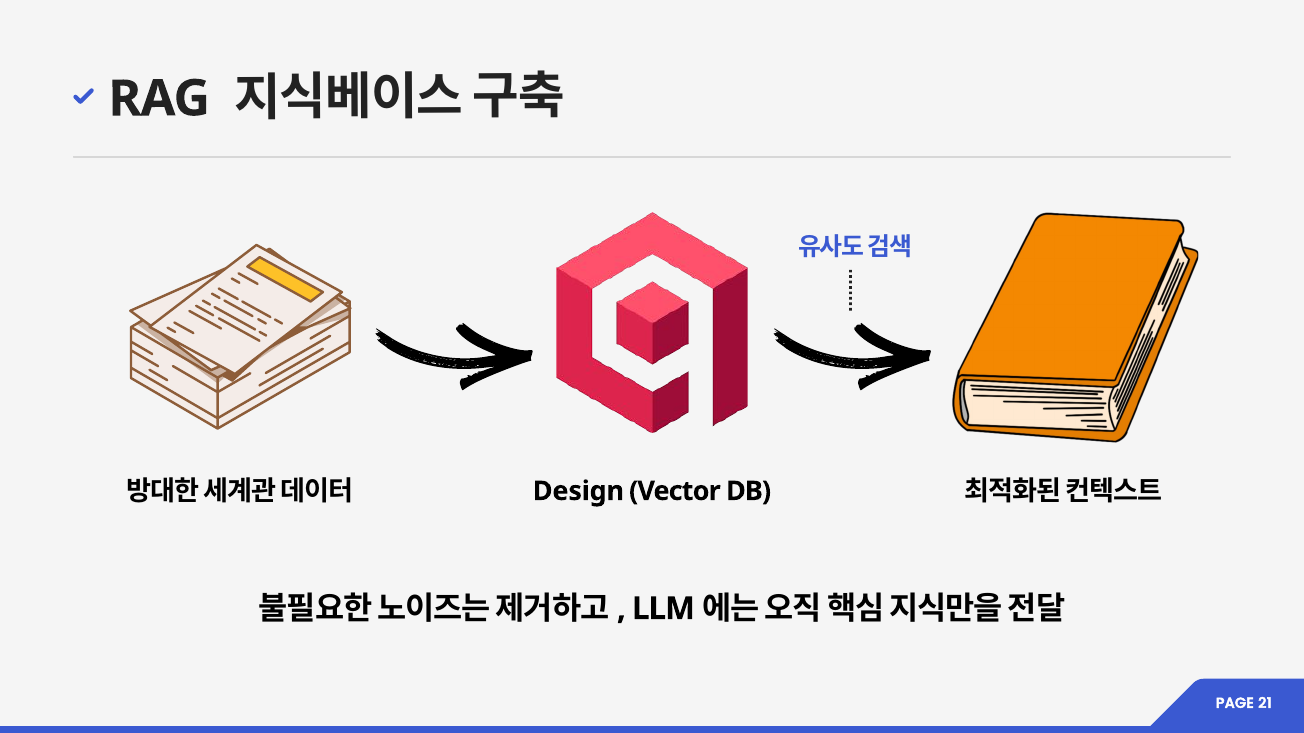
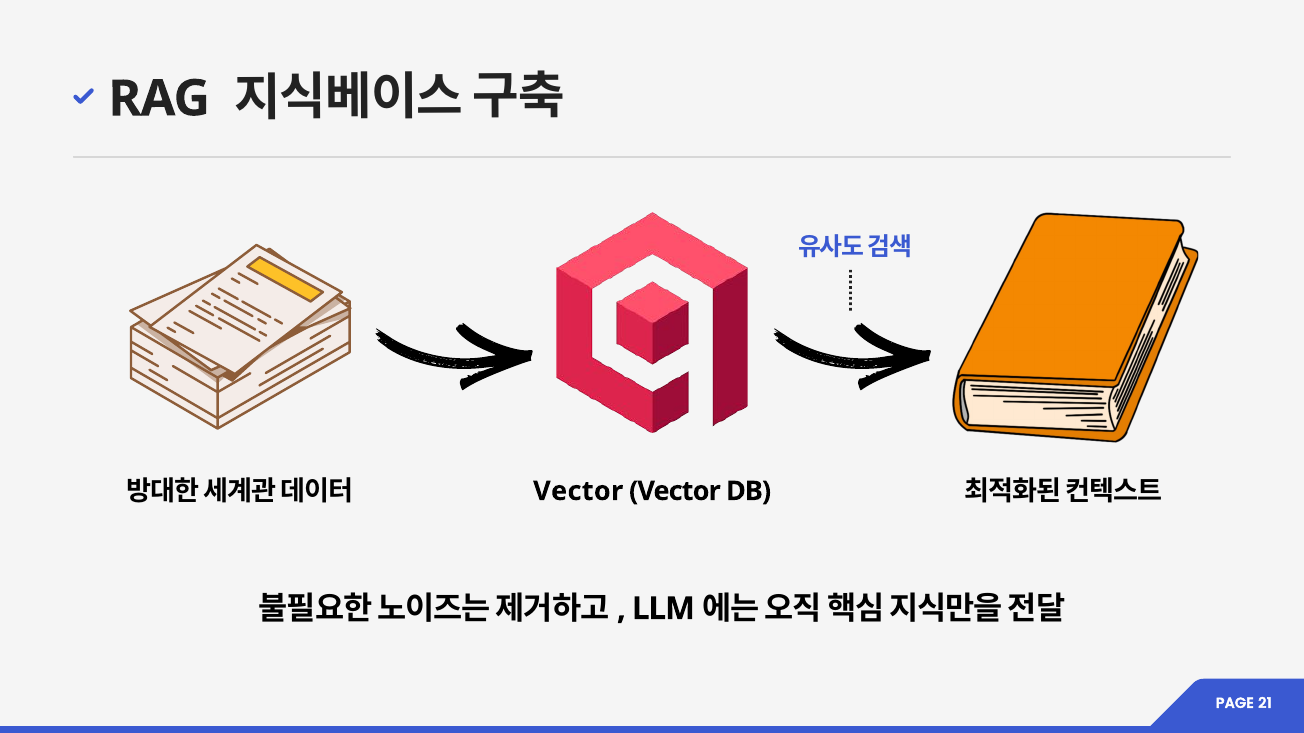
Design: Design -> Vector (578, 491)
